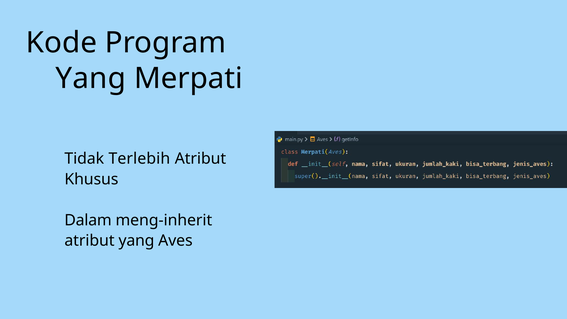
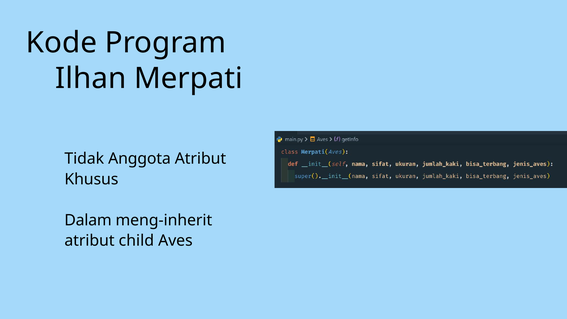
Yang: Yang -> Ilhan (91, 78)
Terlebih: Terlebih -> Anggota (139, 159)
atribut yang: yang -> child (136, 241)
